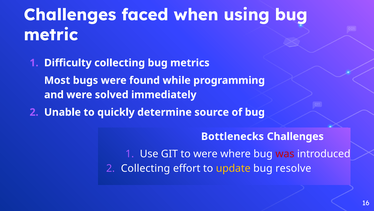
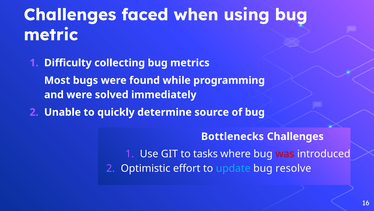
to were: were -> tasks (206, 154)
Collecting: Collecting -> Optimistic (146, 168)
update colour: yellow -> light blue (233, 168)
